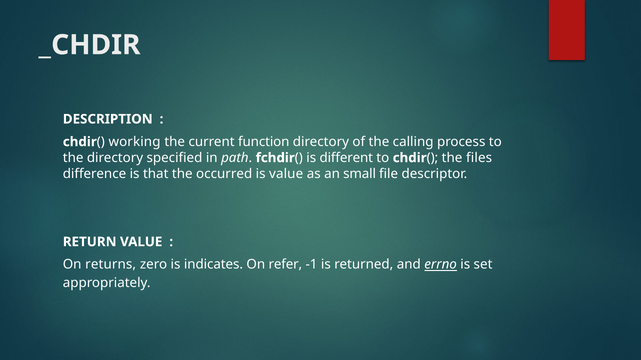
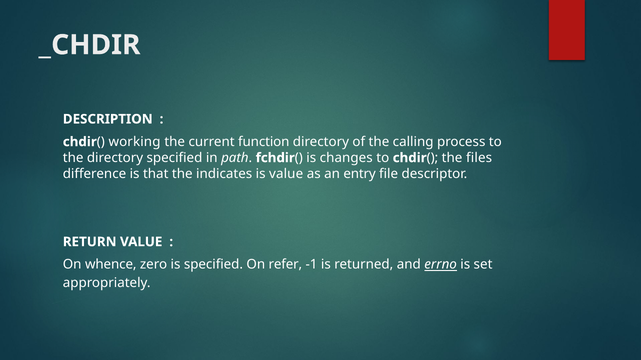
different: different -> changes (346, 158)
occurred: occurred -> indicates (224, 174)
small: small -> entry (360, 174)
returns: returns -> whence (111, 265)
is indicates: indicates -> specified (213, 265)
